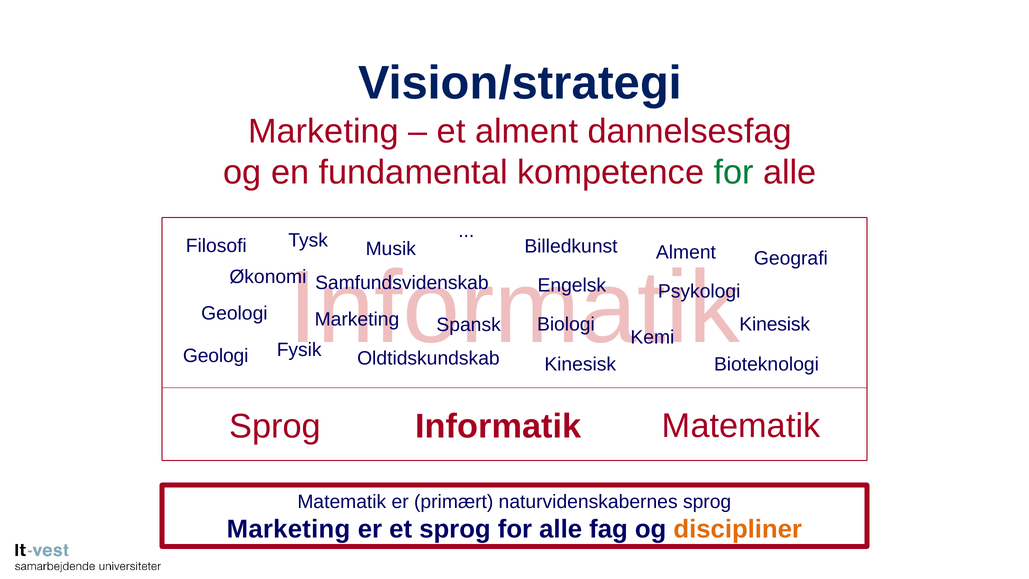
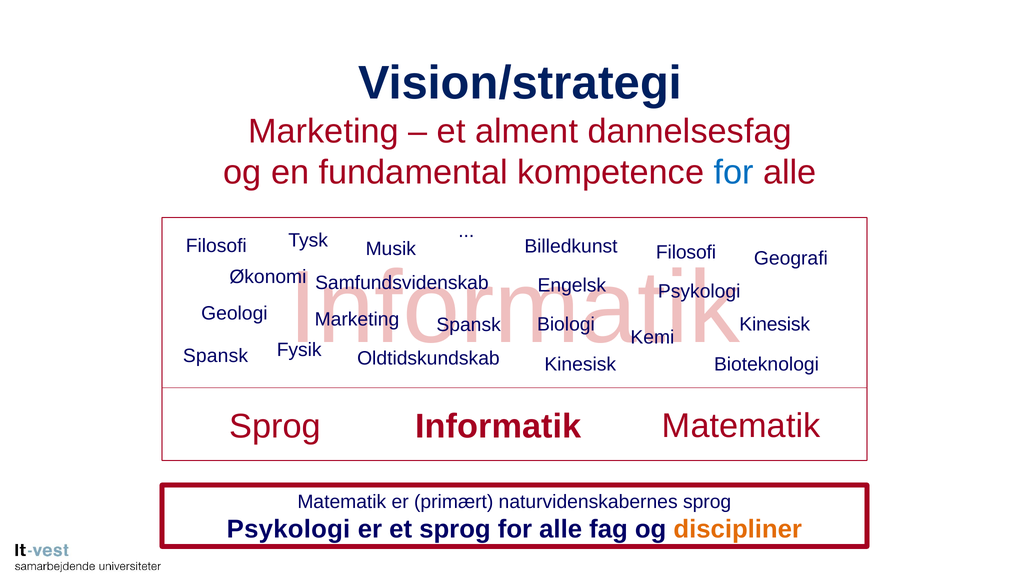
for colour: green -> blue (734, 172)
Alment: Alment -> Filosofi (686, 252)
Geologi: Geologi -> Spansk (216, 356)
Marketing: Marketing -> Psykologi (288, 529)
